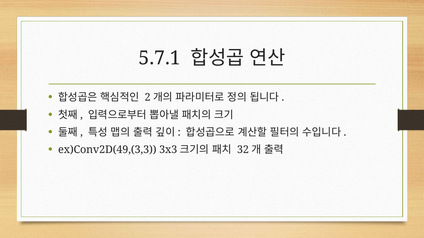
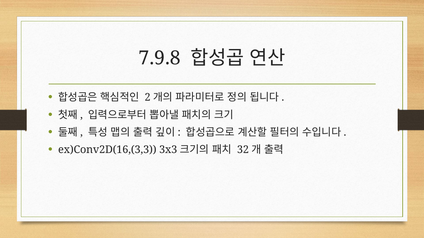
5.7.1: 5.7.1 -> 7.9.8 (160, 58)
ex)Conv2D(49,(3,3: ex)Conv2D(49,(3,3 -> ex)Conv2D(16,(3,3 (107, 150)
